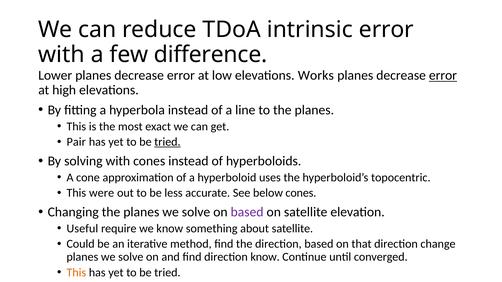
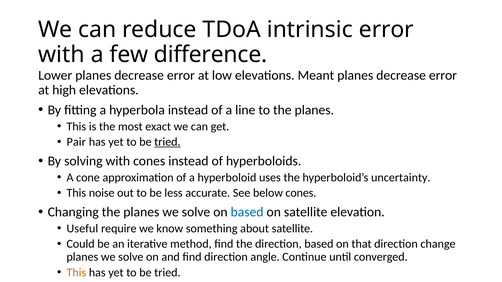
Works: Works -> Meant (316, 76)
error underline: present -> none (443, 76)
topocentric: topocentric -> uncertainty (401, 178)
were: were -> noise (102, 193)
based colour: purple -> blue (247, 212)
direction know: know -> angle (265, 257)
